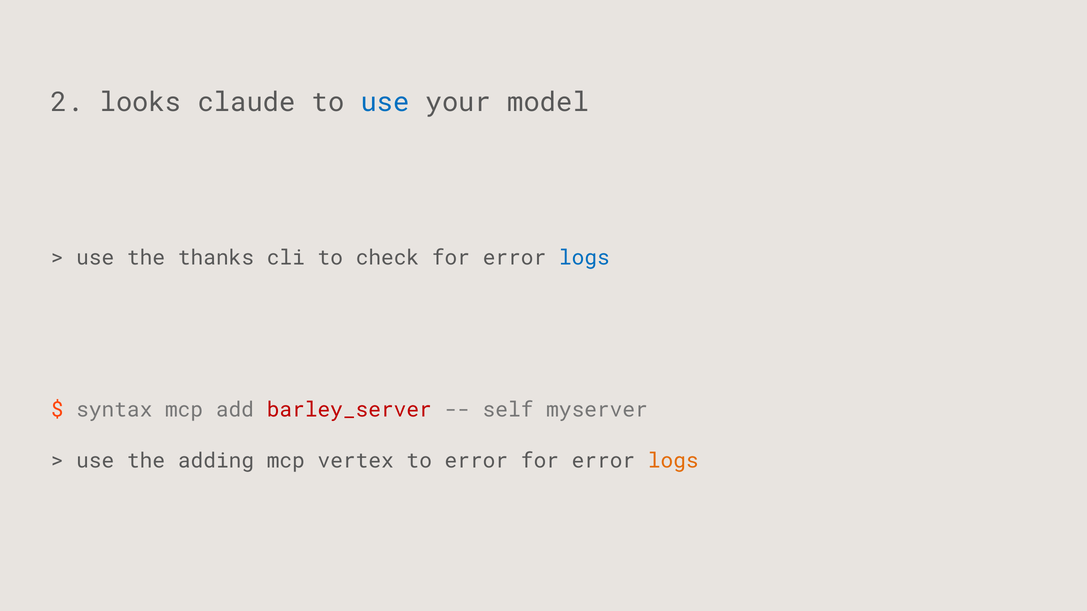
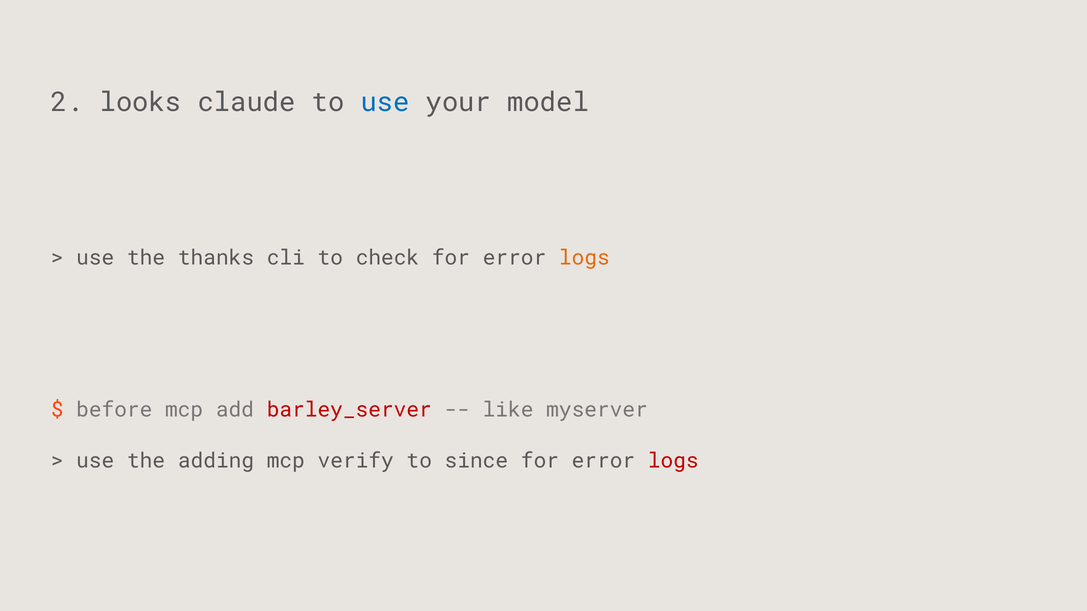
logs colour: blue -> orange (584, 258)
syntax: syntax -> before (114, 410)
self: self -> like (508, 410)
vertex: vertex -> verify (356, 461)
to error: error -> since (476, 461)
logs colour: orange -> red (673, 461)
